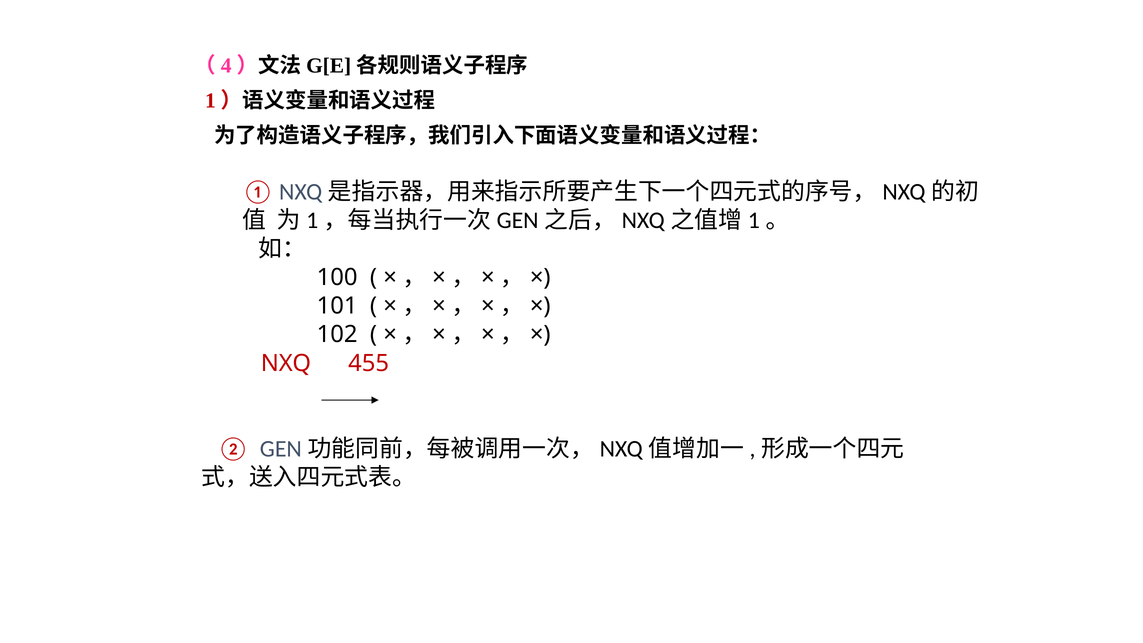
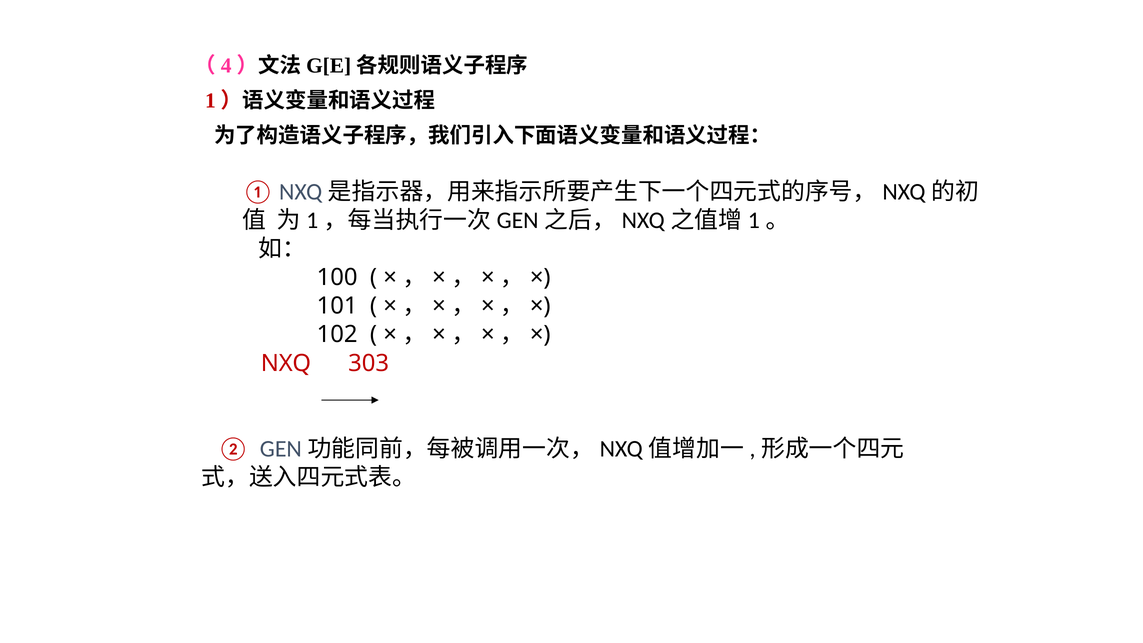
455: 455 -> 303 (369, 363)
